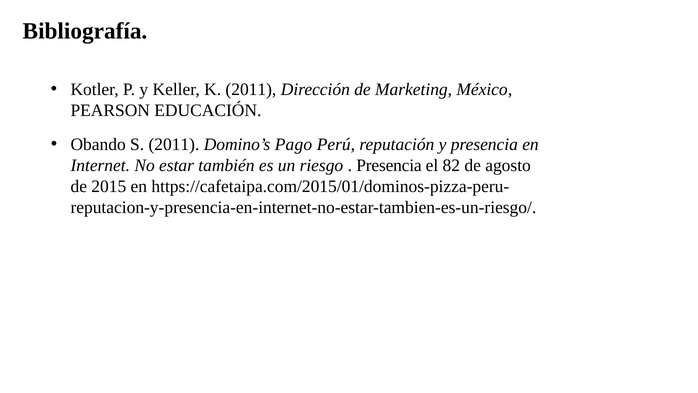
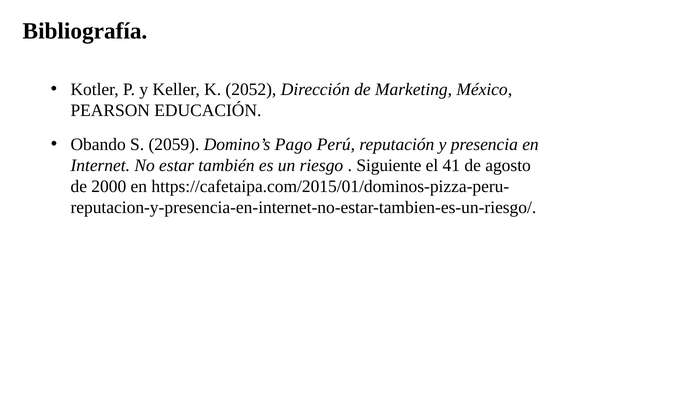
K 2011: 2011 -> 2052 (251, 90)
S 2011: 2011 -> 2059 (174, 144)
Presencia: Presencia -> Siguiente (389, 165)
82: 82 -> 41 (451, 165)
2015: 2015 -> 2000 (109, 186)
